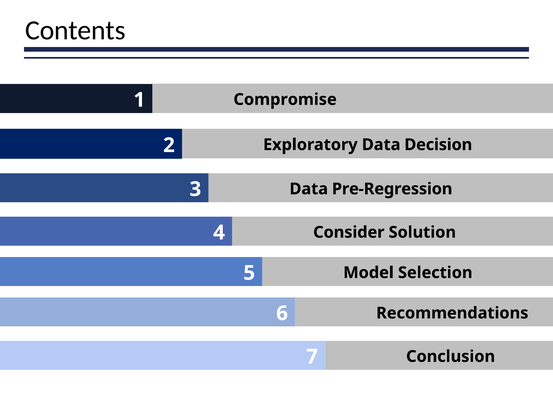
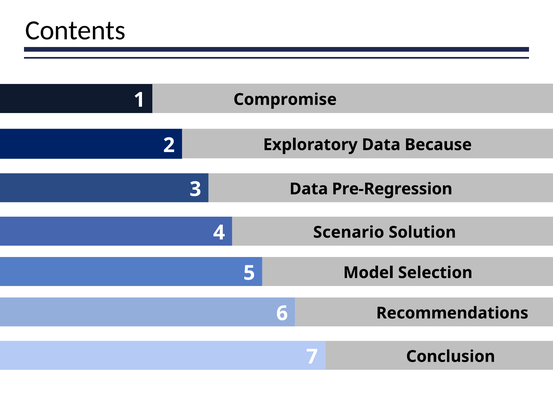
Decision: Decision -> Because (438, 145)
Consider: Consider -> Scenario (349, 232)
